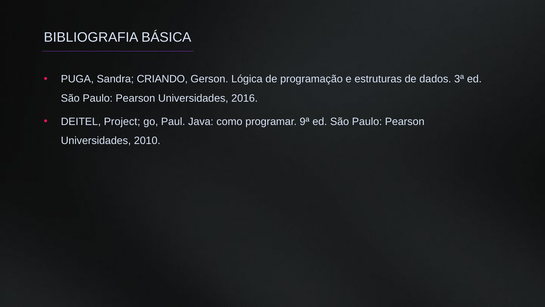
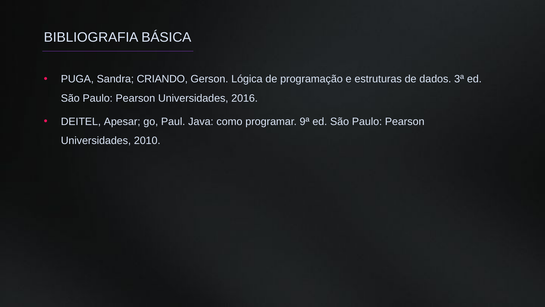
Project: Project -> Apesar (122, 121)
